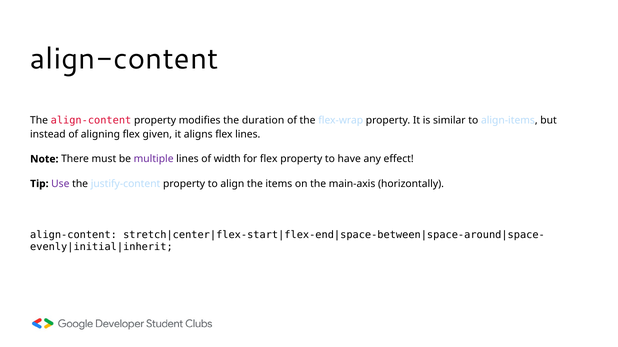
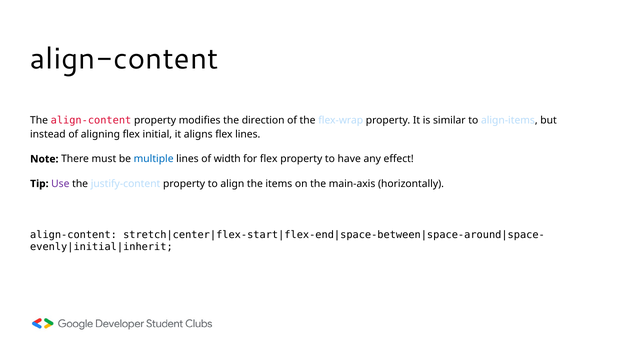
duration: duration -> direction (263, 121)
given: given -> initial (157, 135)
multiple colour: purple -> blue (154, 159)
